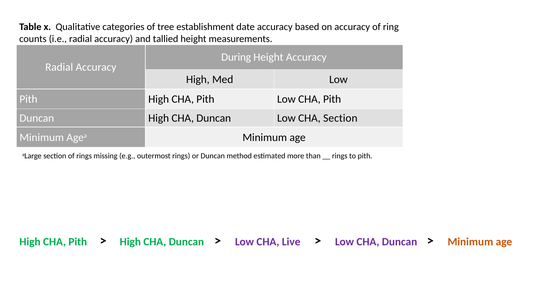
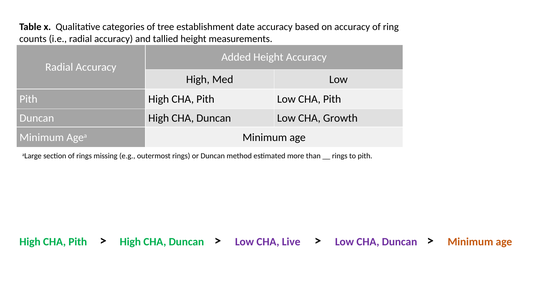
During: During -> Added (236, 57)
CHA Section: Section -> Growth (340, 118)
